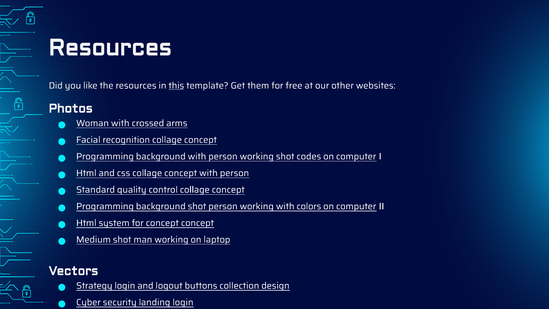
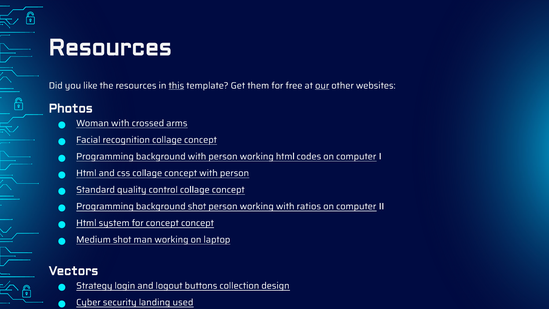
our underline: none -> present (322, 85)
working shot: shot -> html (285, 156)
colors: colors -> ratios (309, 206)
landing login: login -> used (183, 302)
